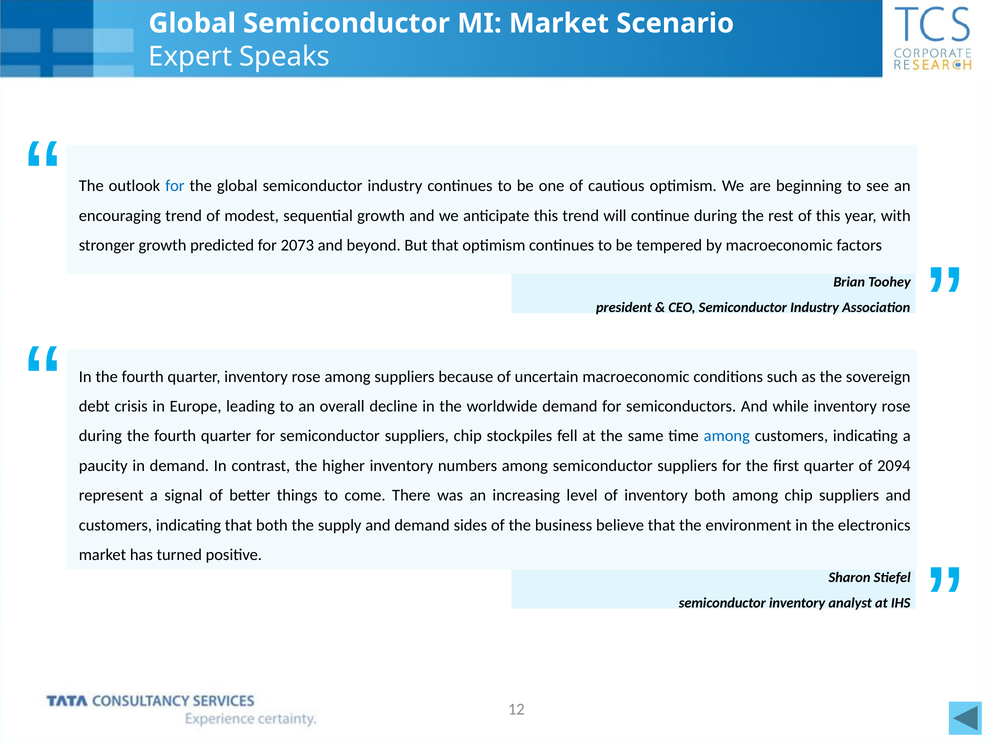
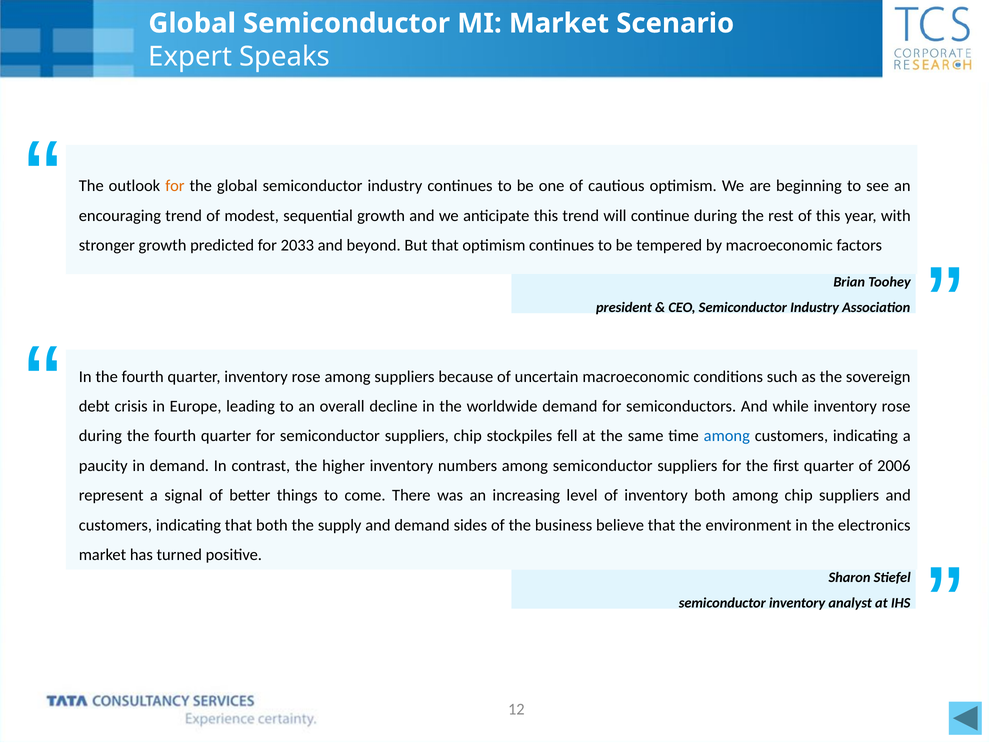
for colour: blue -> orange (175, 186)
2073: 2073 -> 2033 (297, 245)
2094: 2094 -> 2006 (894, 465)
